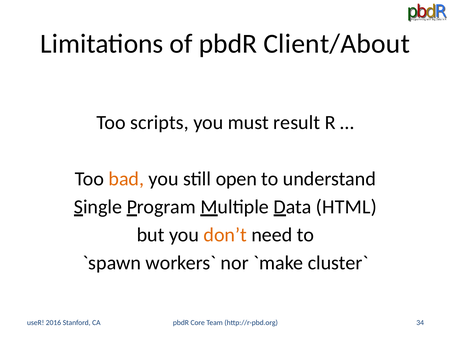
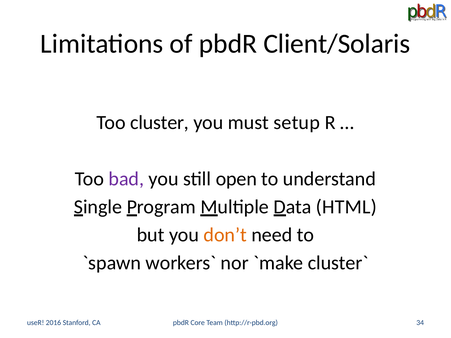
Client/About: Client/About -> Client/Solaris (337, 44)
scripts: scripts -> cluster (160, 123)
result: result -> setup (297, 123)
bad colour: orange -> purple (126, 179)
